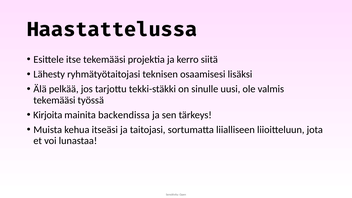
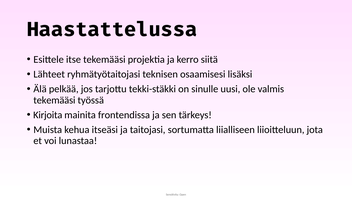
Lähesty: Lähesty -> Lähteet (49, 74)
backendissa: backendissa -> frontendissa (124, 115)
